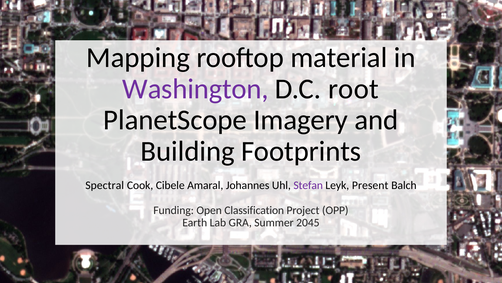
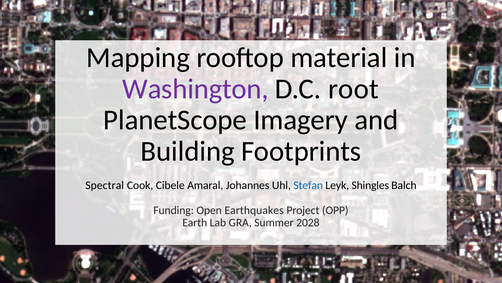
Stefan colour: purple -> blue (308, 185)
Present: Present -> Shingles (370, 185)
Classification: Classification -> Earthquakes (254, 210)
2045: 2045 -> 2028 (308, 222)
